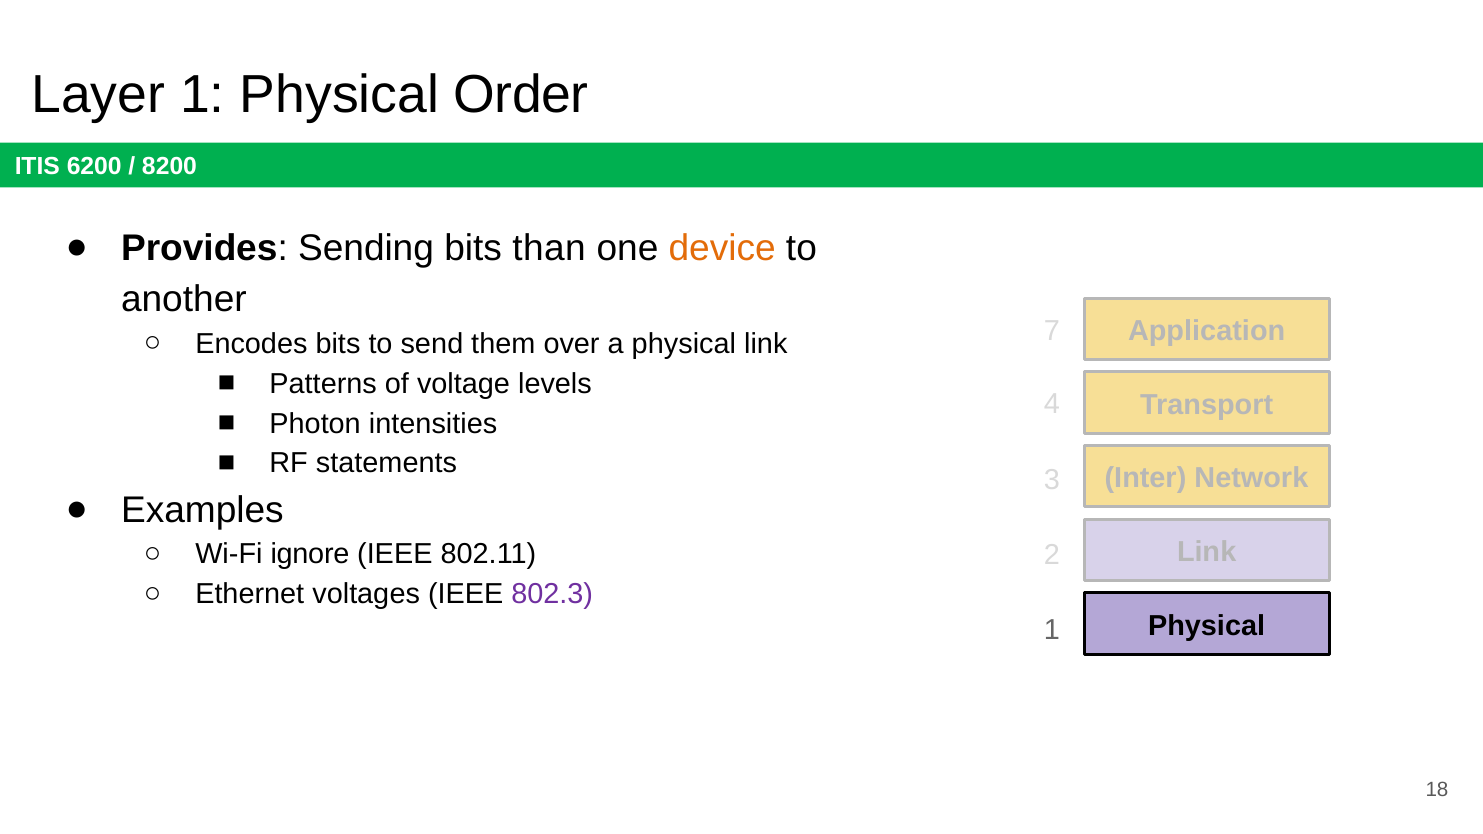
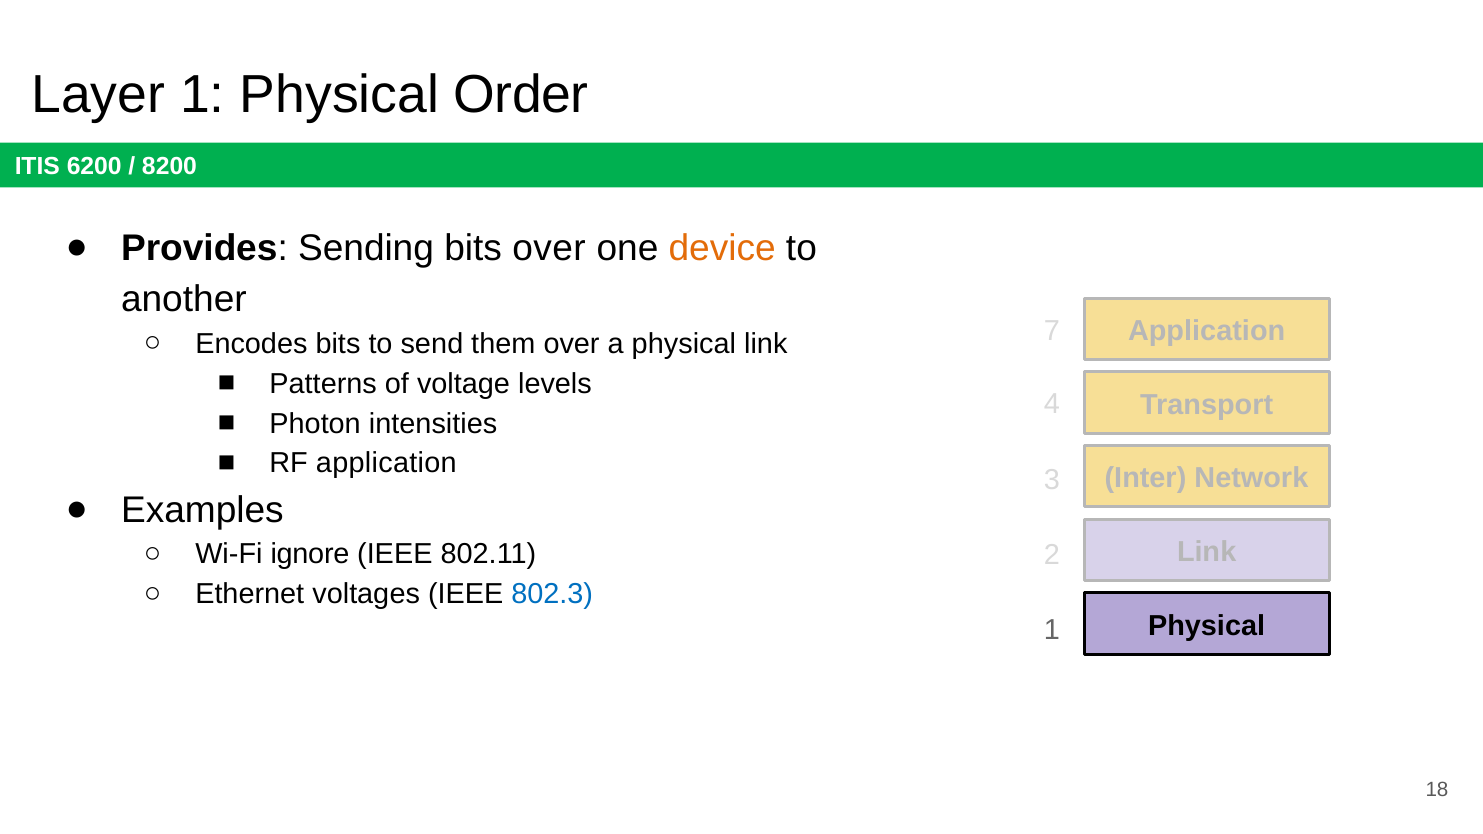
bits than: than -> over (549, 249)
RF statements: statements -> application (386, 464)
802.3 colour: purple -> blue (552, 594)
